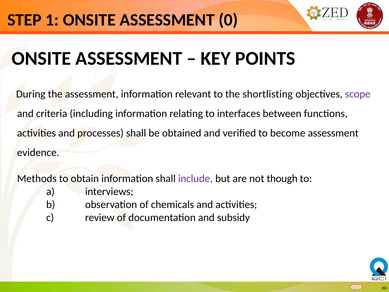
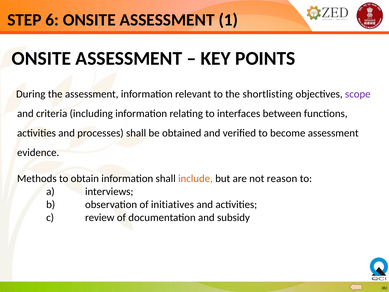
1: 1 -> 6 (52, 20)
0: 0 -> 1 (228, 20)
include colour: purple -> orange (195, 178)
though: though -> reason (282, 178)
chemicals: chemicals -> initiatives (172, 204)
